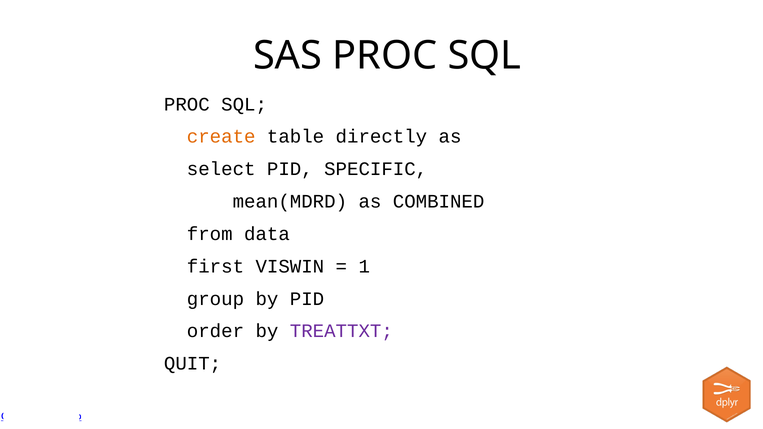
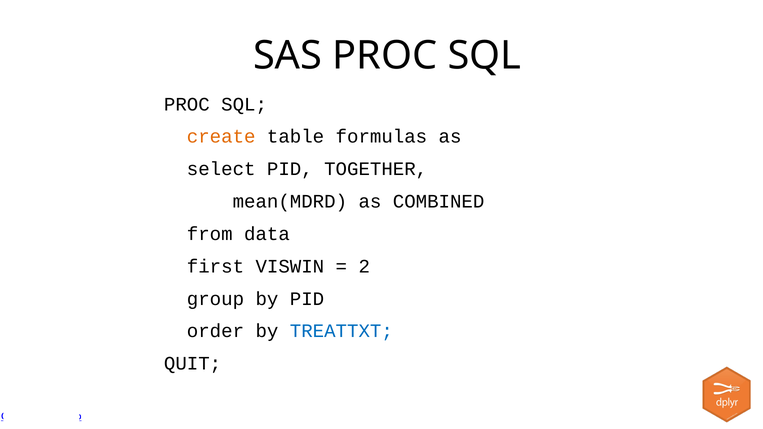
directly: directly -> formulas (381, 137)
SPECIFIC: SPECIFIC -> TOGETHER (376, 169)
1: 1 -> 2 (364, 266)
TREATTXT colour: purple -> blue (341, 331)
